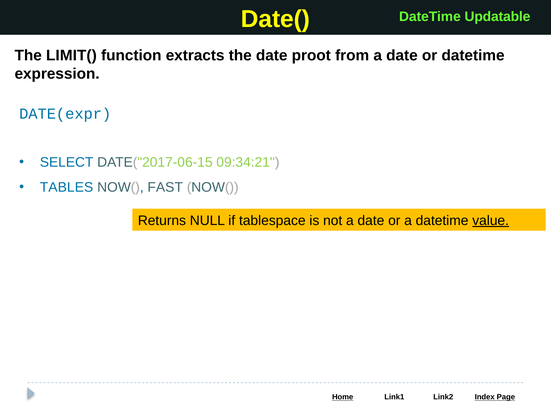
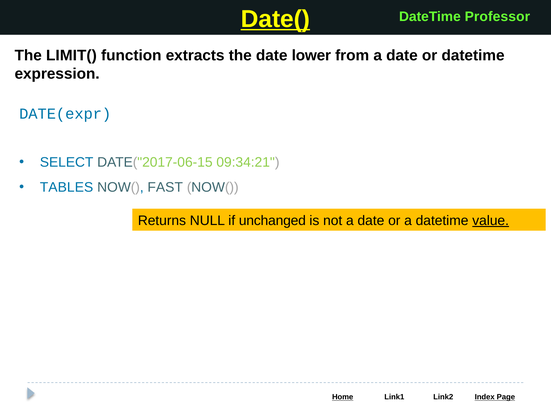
Date( underline: none -> present (275, 19)
Updatable: Updatable -> Professor (497, 17)
proot: proot -> lower (311, 55)
tablespace: tablespace -> unchanged (272, 221)
